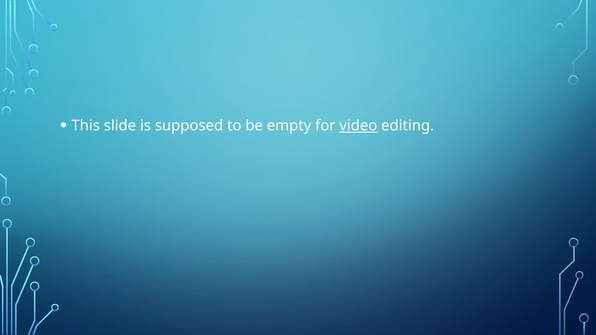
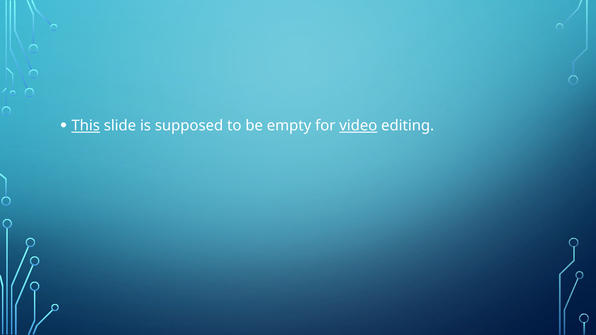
This underline: none -> present (86, 126)
